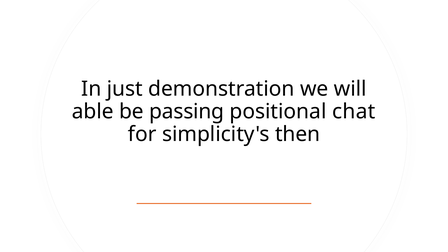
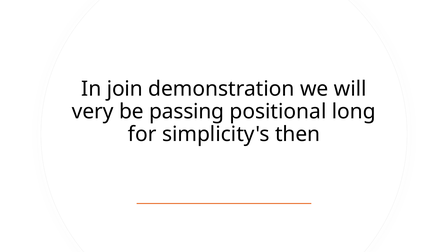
just: just -> join (125, 89)
able: able -> very (93, 112)
chat: chat -> long (354, 112)
